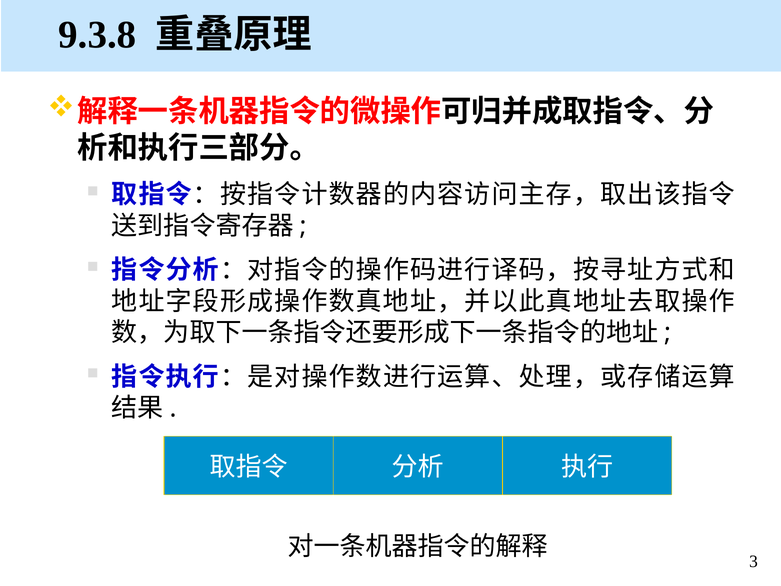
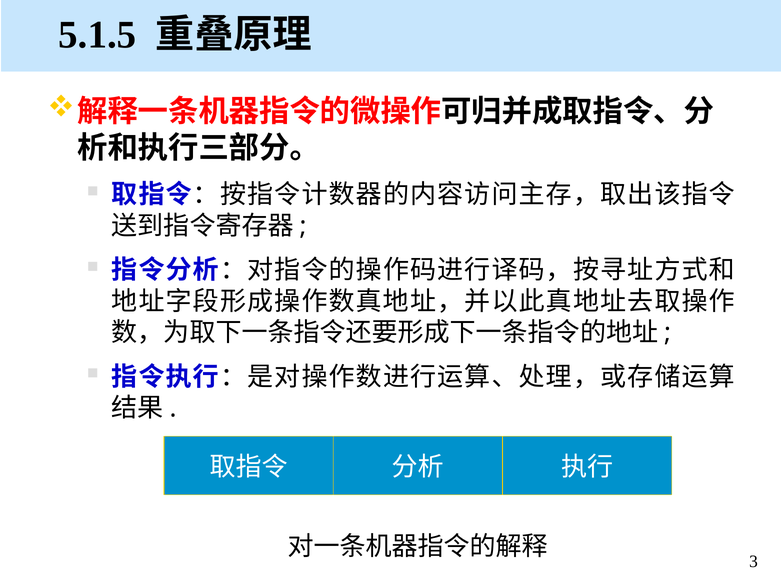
9.3.8: 9.3.8 -> 5.1.5 (97, 35)
